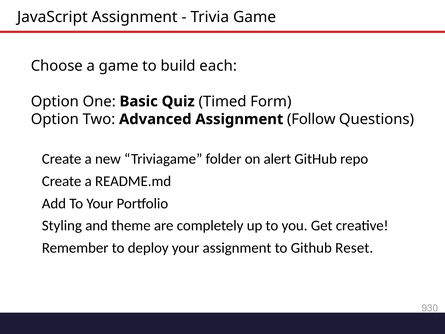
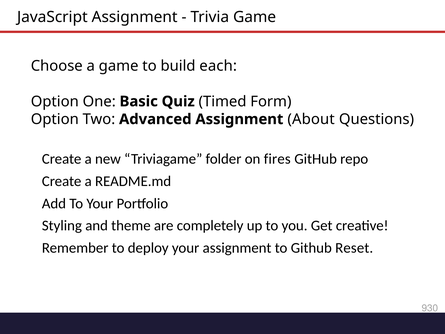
Follow: Follow -> About (311, 119)
alert: alert -> fires (277, 159)
